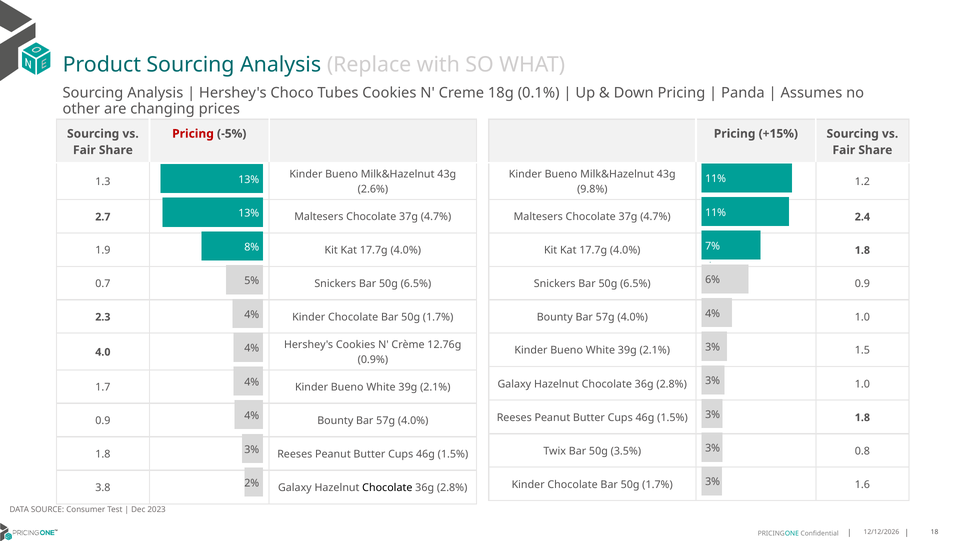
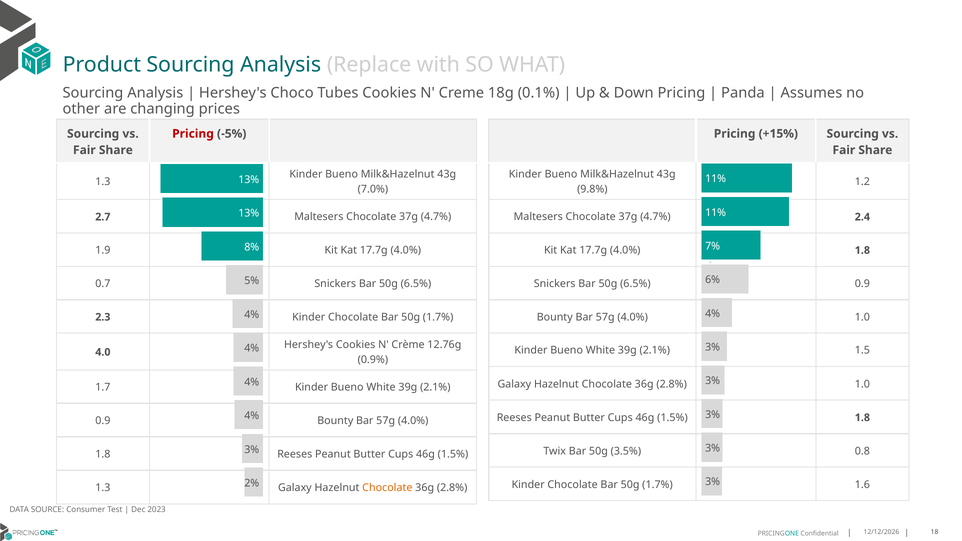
2.6%: 2.6% -> 7.0% (373, 189)
3.8: 3.8 -> 1.3 (103, 488)
Chocolate colour: black -> orange (387, 488)
